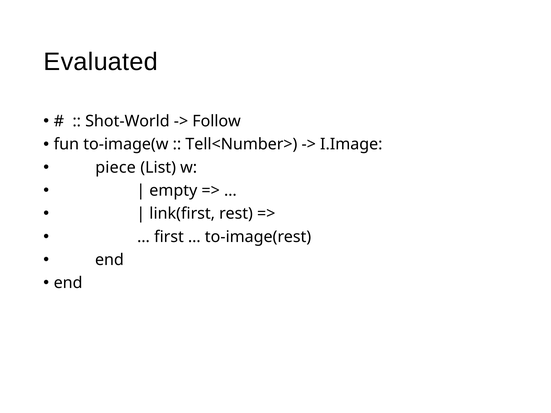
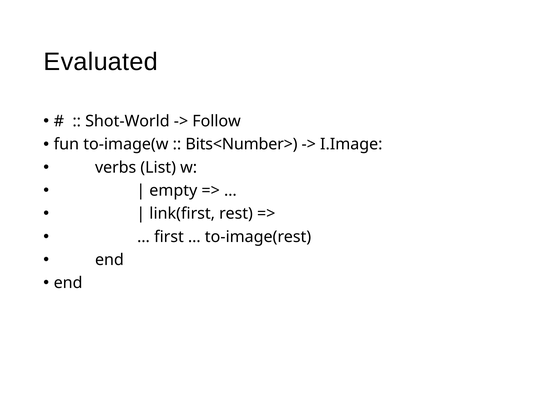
Tell<Number>: Tell<Number> -> Bits<Number> (241, 144)
piece: piece -> verbs (116, 168)
